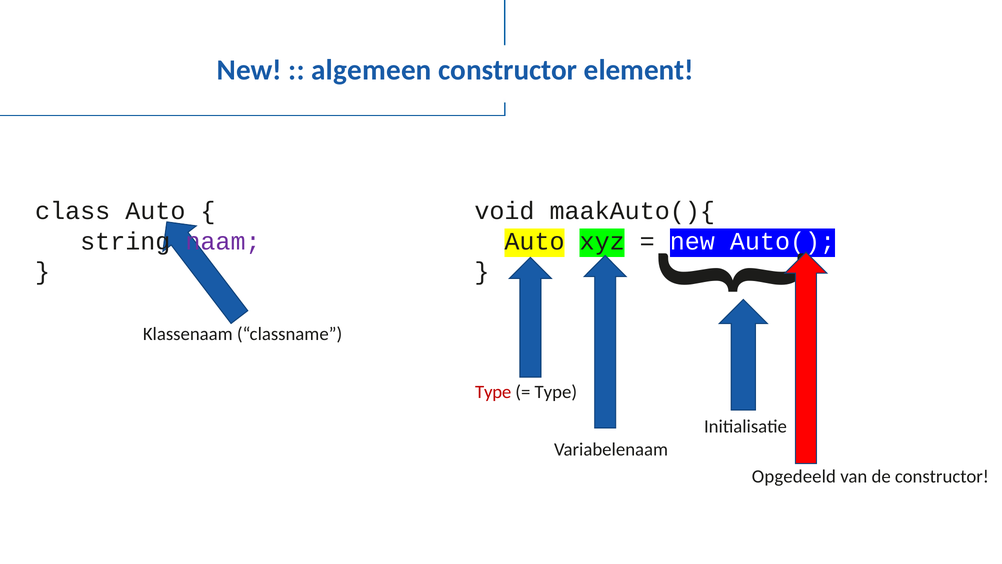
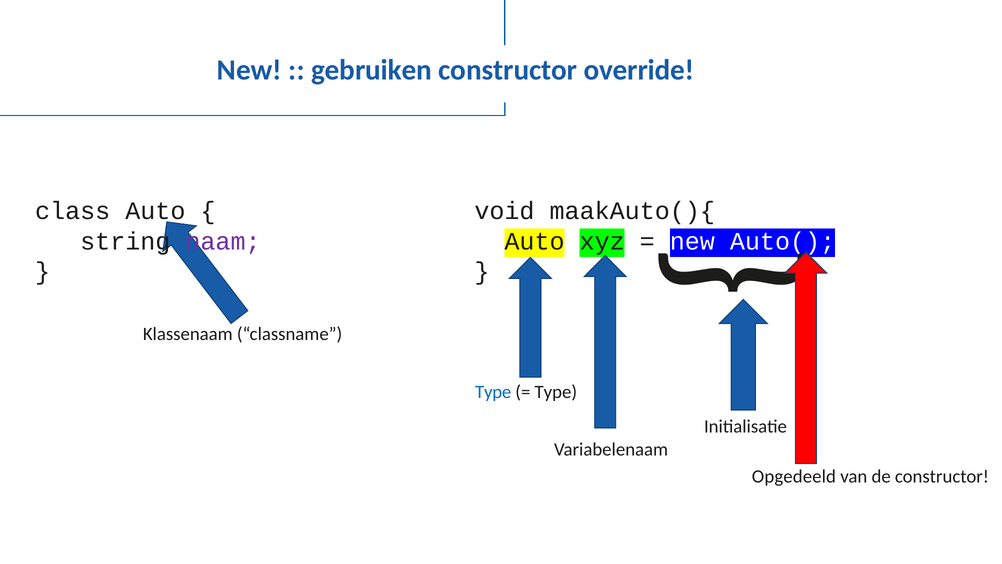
algemeen: algemeen -> gebruiken (372, 70)
element: element -> override (639, 70)
Type colour: red -> blue (493, 392)
